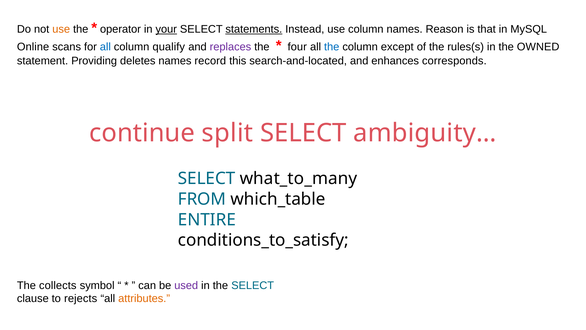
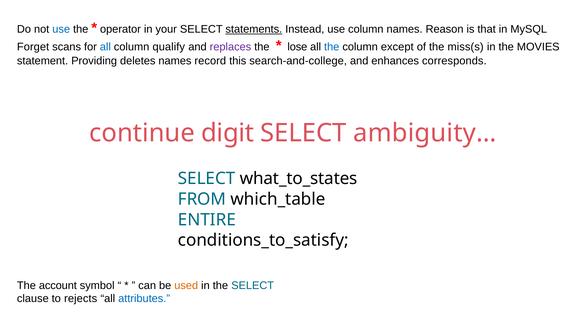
use colour: orange -> blue (61, 29)
your underline: present -> none (166, 29)
Online: Online -> Forget (33, 47)
four: four -> lose (297, 47)
rules(s: rules(s -> miss(s (466, 47)
OWNED: OWNED -> MOVIES (538, 47)
search-and-located: search-and-located -> search-and-college (298, 61)
split: split -> digit (228, 133)
what_to_many: what_to_many -> what_to_states (299, 178)
collects: collects -> account (58, 285)
used colour: purple -> orange (186, 285)
attributes colour: orange -> blue (144, 298)
